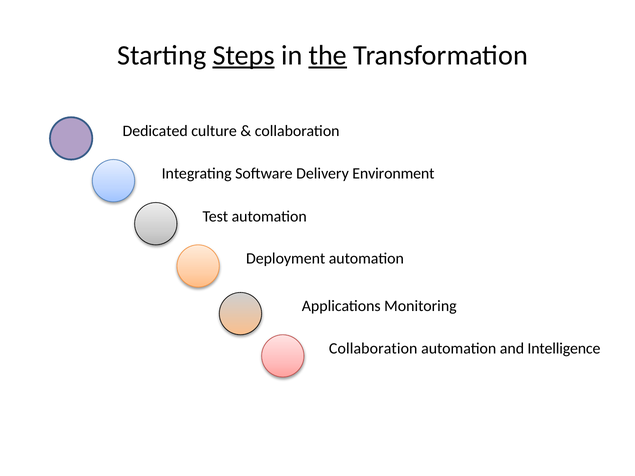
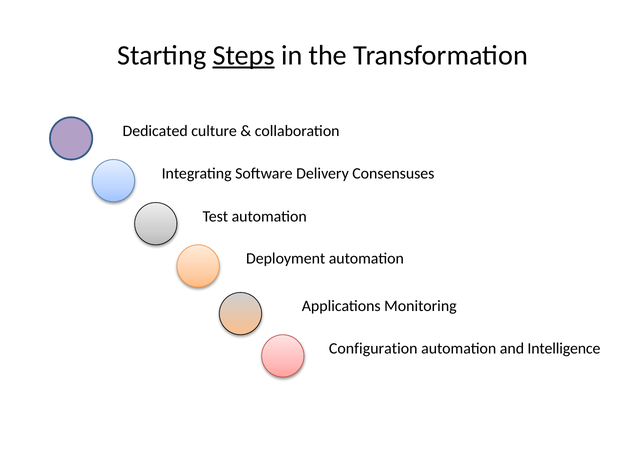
the underline: present -> none (328, 55)
Environment: Environment -> Consensuses (393, 173)
Collaboration: Collaboration -> Configuration (373, 349)
